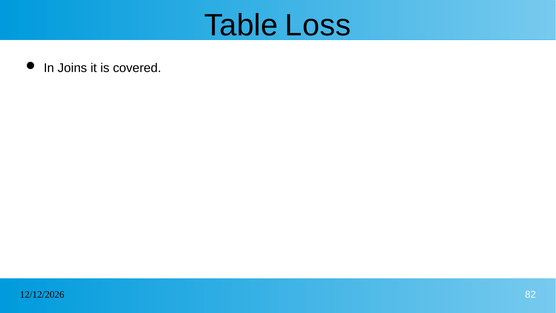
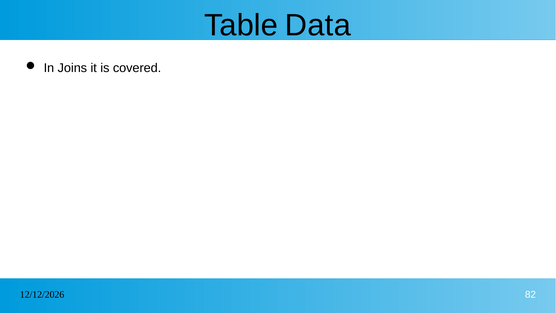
Loss: Loss -> Data (318, 25)
